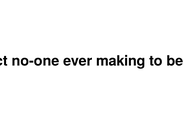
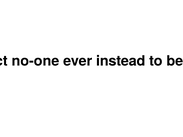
making: making -> instead (121, 61)
